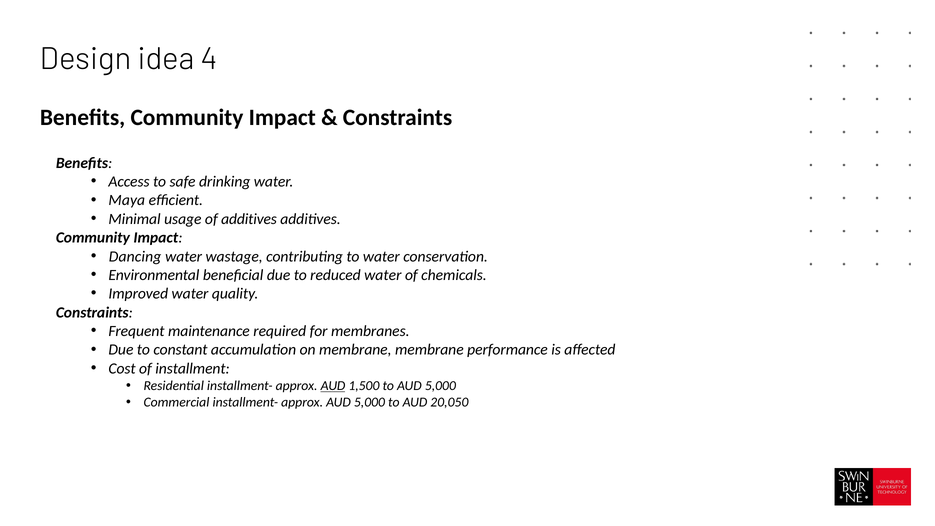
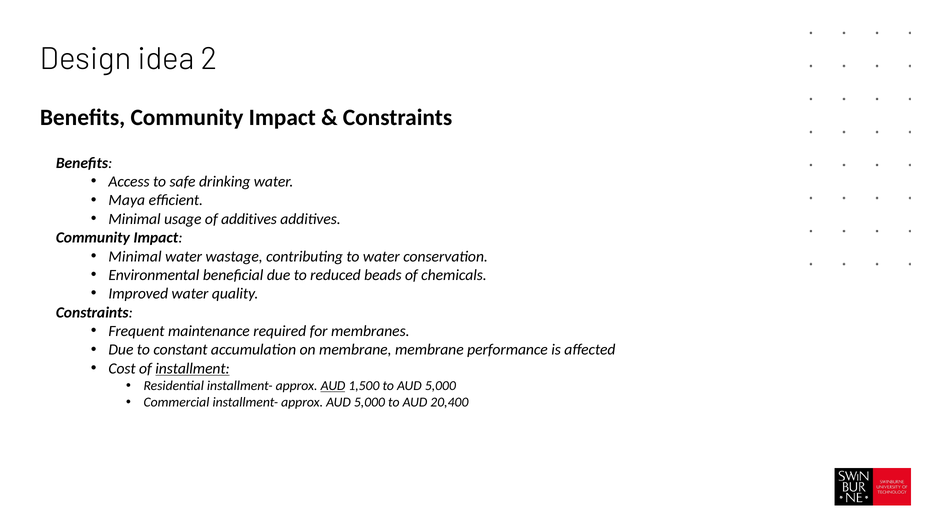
4: 4 -> 2 (209, 59)
Dancing: Dancing -> Minimal (135, 256)
reduced water: water -> beads (383, 275)
installment underline: none -> present (193, 368)
20,050: 20,050 -> 20,400 (449, 402)
